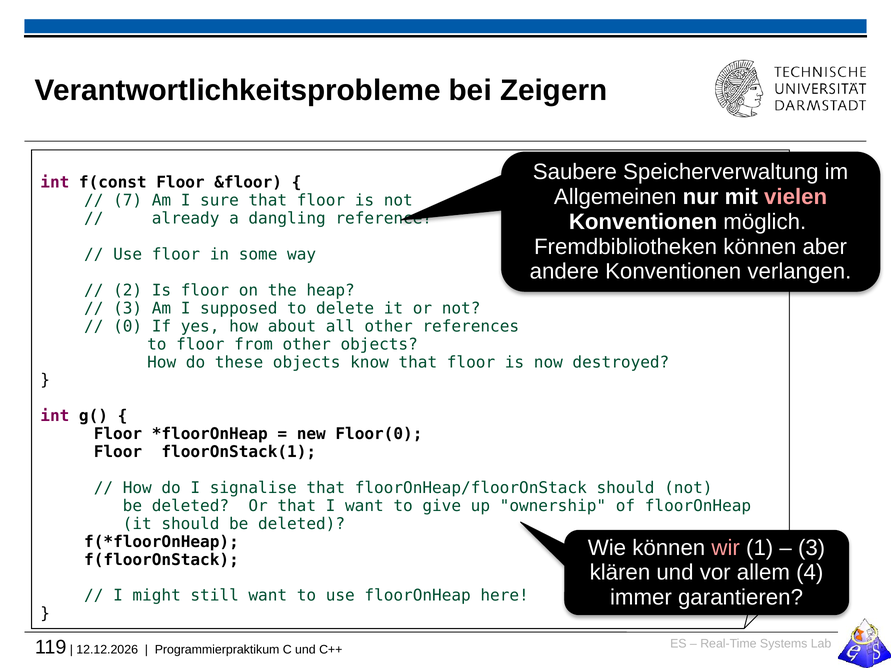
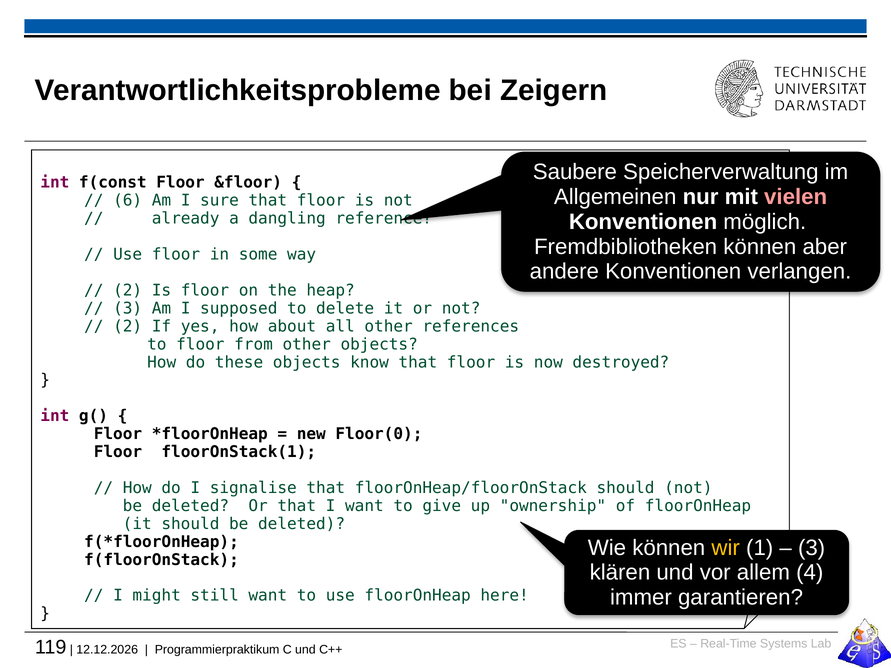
7: 7 -> 6 (128, 201)
0: 0 -> 2 (128, 326)
wir colour: pink -> yellow (726, 548)
